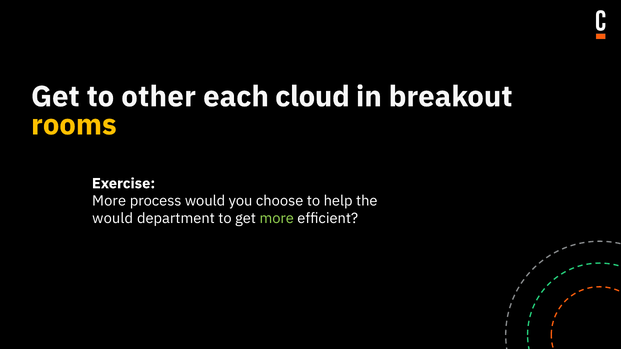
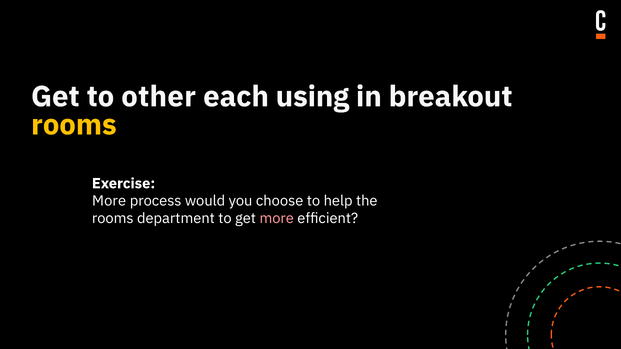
cloud: cloud -> using (313, 97)
would: would -> rooms (113, 219)
more colour: light green -> pink (277, 219)
